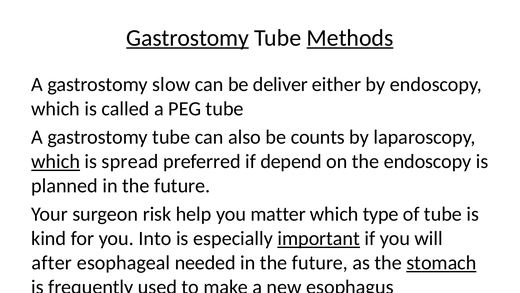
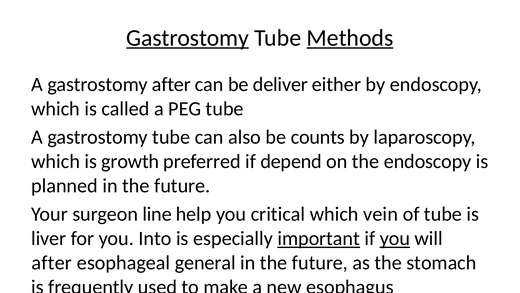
gastrostomy slow: slow -> after (171, 84)
which underline: present -> none (56, 161)
spread: spread -> growth (130, 161)
risk: risk -> line (157, 214)
matter: matter -> critical (278, 214)
type: type -> vein (381, 214)
kind: kind -> liver (49, 238)
you underline: none -> present (395, 238)
needed: needed -> general (205, 262)
stomach underline: present -> none (441, 262)
